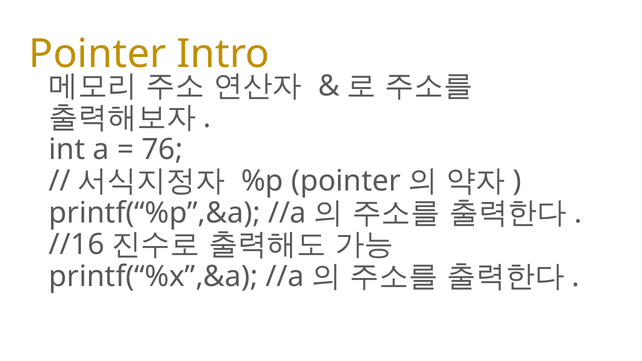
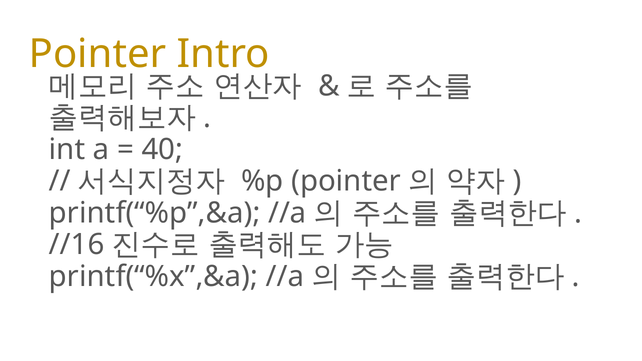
76: 76 -> 40 (162, 149)
